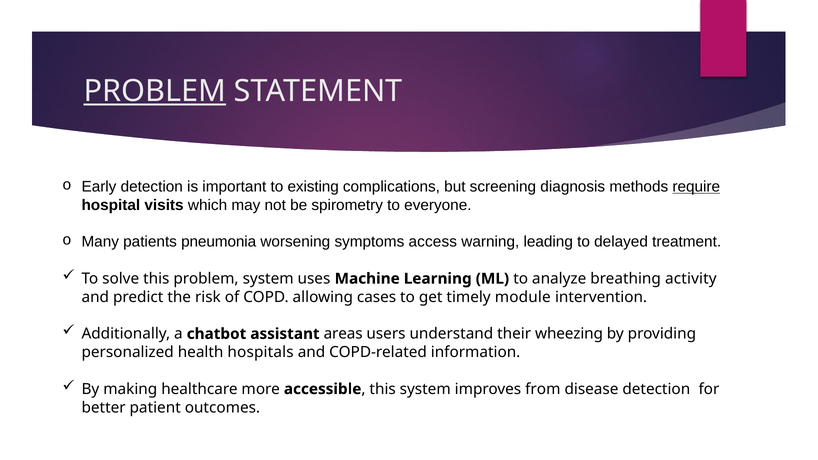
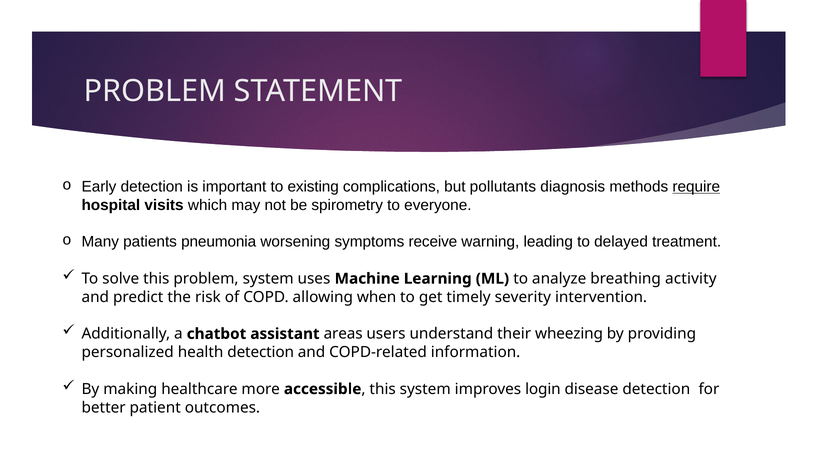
PROBLEM underline: present -> none (155, 91)
screening: screening -> pollutants (503, 187)
access: access -> receive (433, 242)
cases: cases -> when (377, 297)
module: module -> severity (523, 297)
health hospitals: hospitals -> detection (261, 352)
from: from -> login (543, 389)
